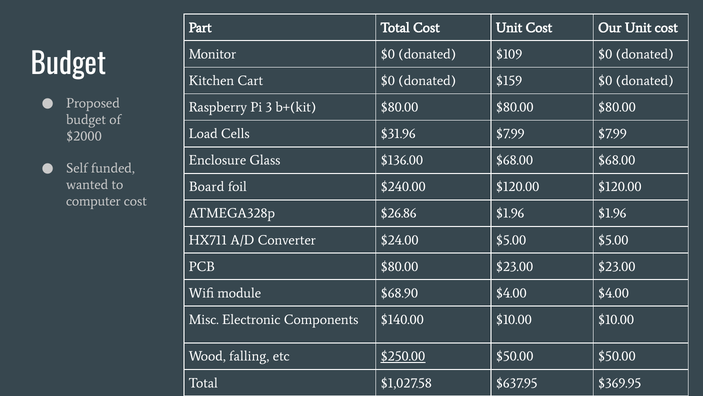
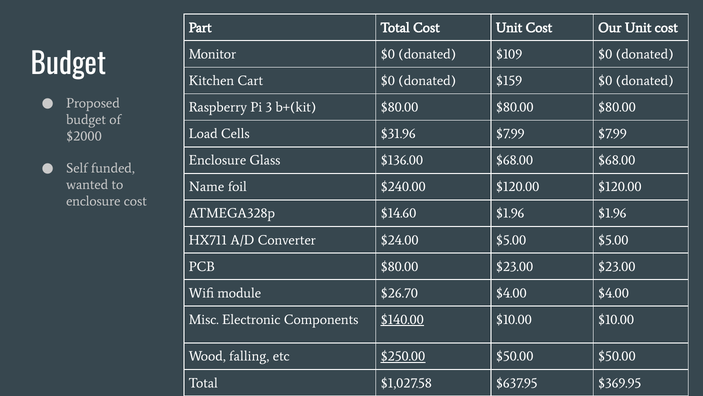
Board: Board -> Name (207, 187)
computer: computer -> enclosure (93, 201)
$26.86: $26.86 -> $14.60 (398, 213)
$68.90: $68.90 -> $26.70 (399, 293)
$140.00 underline: none -> present (402, 319)
